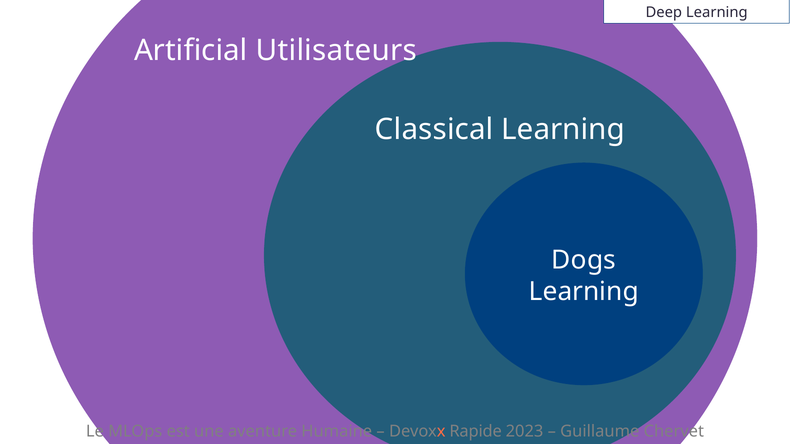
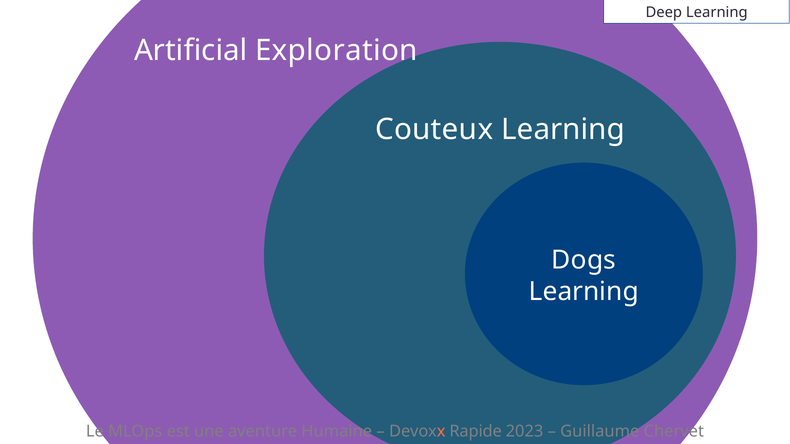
Utilisateurs: Utilisateurs -> Exploration (336, 51)
Classical: Classical -> Couteux (434, 130)
